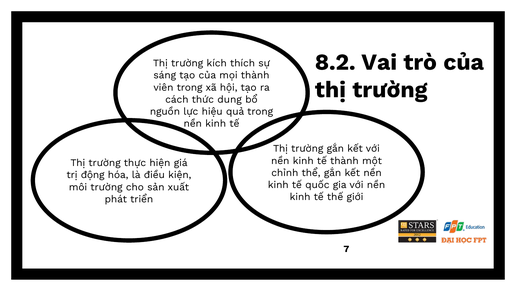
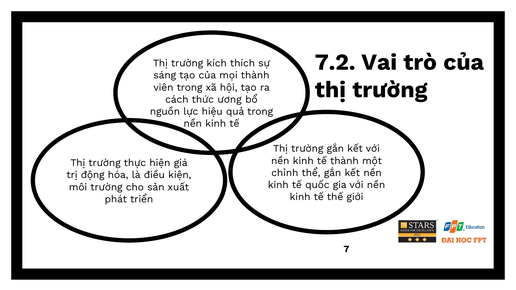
8.2: 8.2 -> 7.2 (335, 62)
dung: dung -> ương (230, 100)
